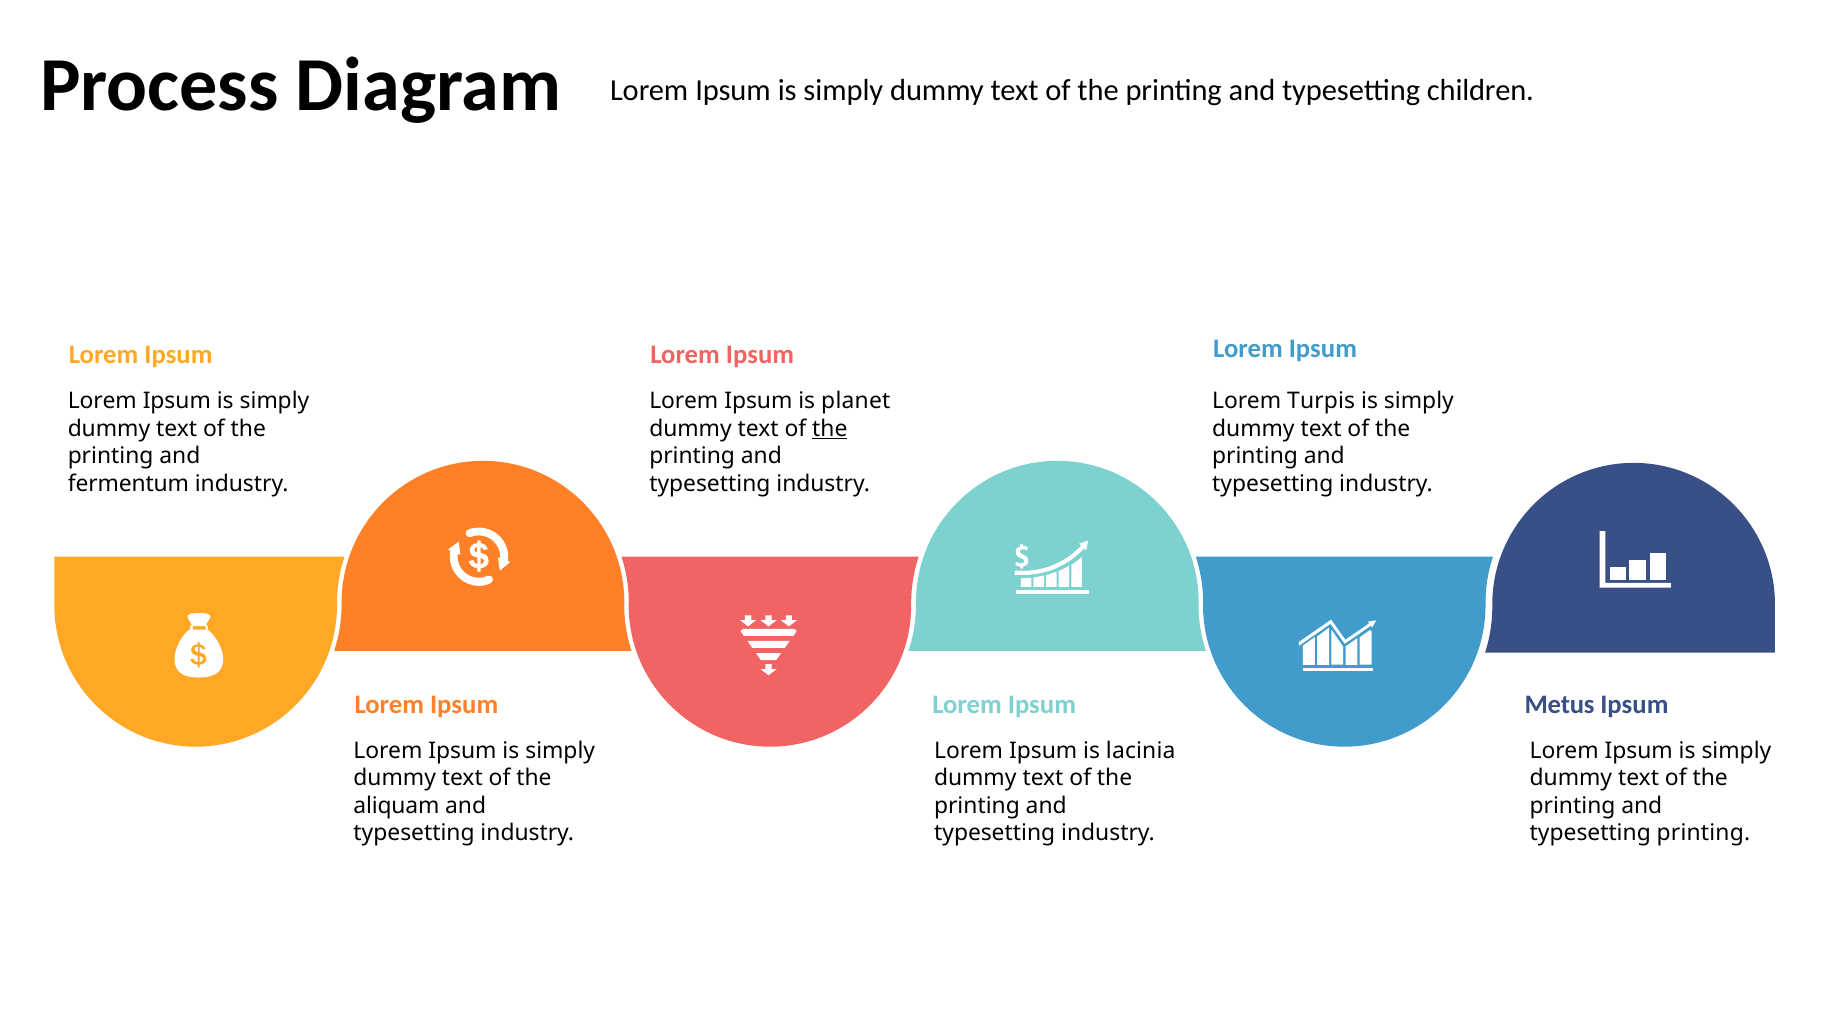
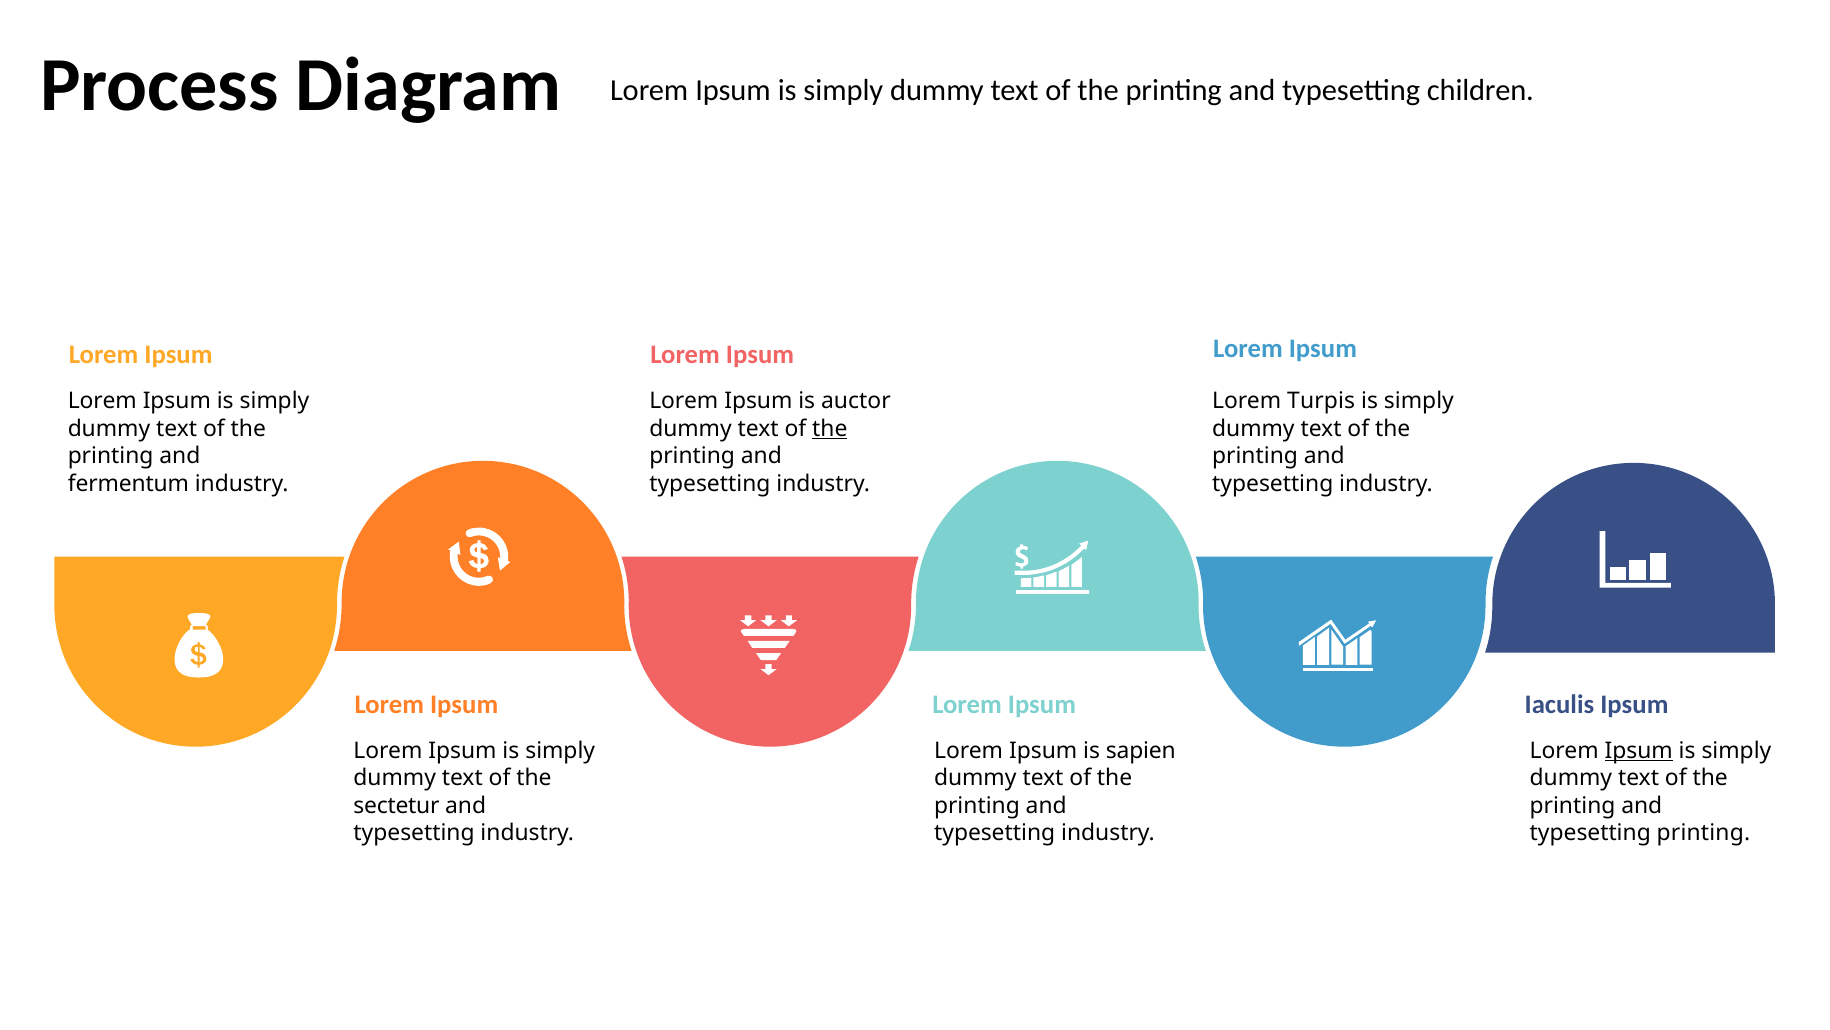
planet: planet -> auctor (856, 401)
Metus: Metus -> Iaculis (1559, 705)
lacinia: lacinia -> sapien (1141, 750)
Ipsum underline: none -> present (1639, 750)
aliquam: aliquam -> sectetur (396, 805)
